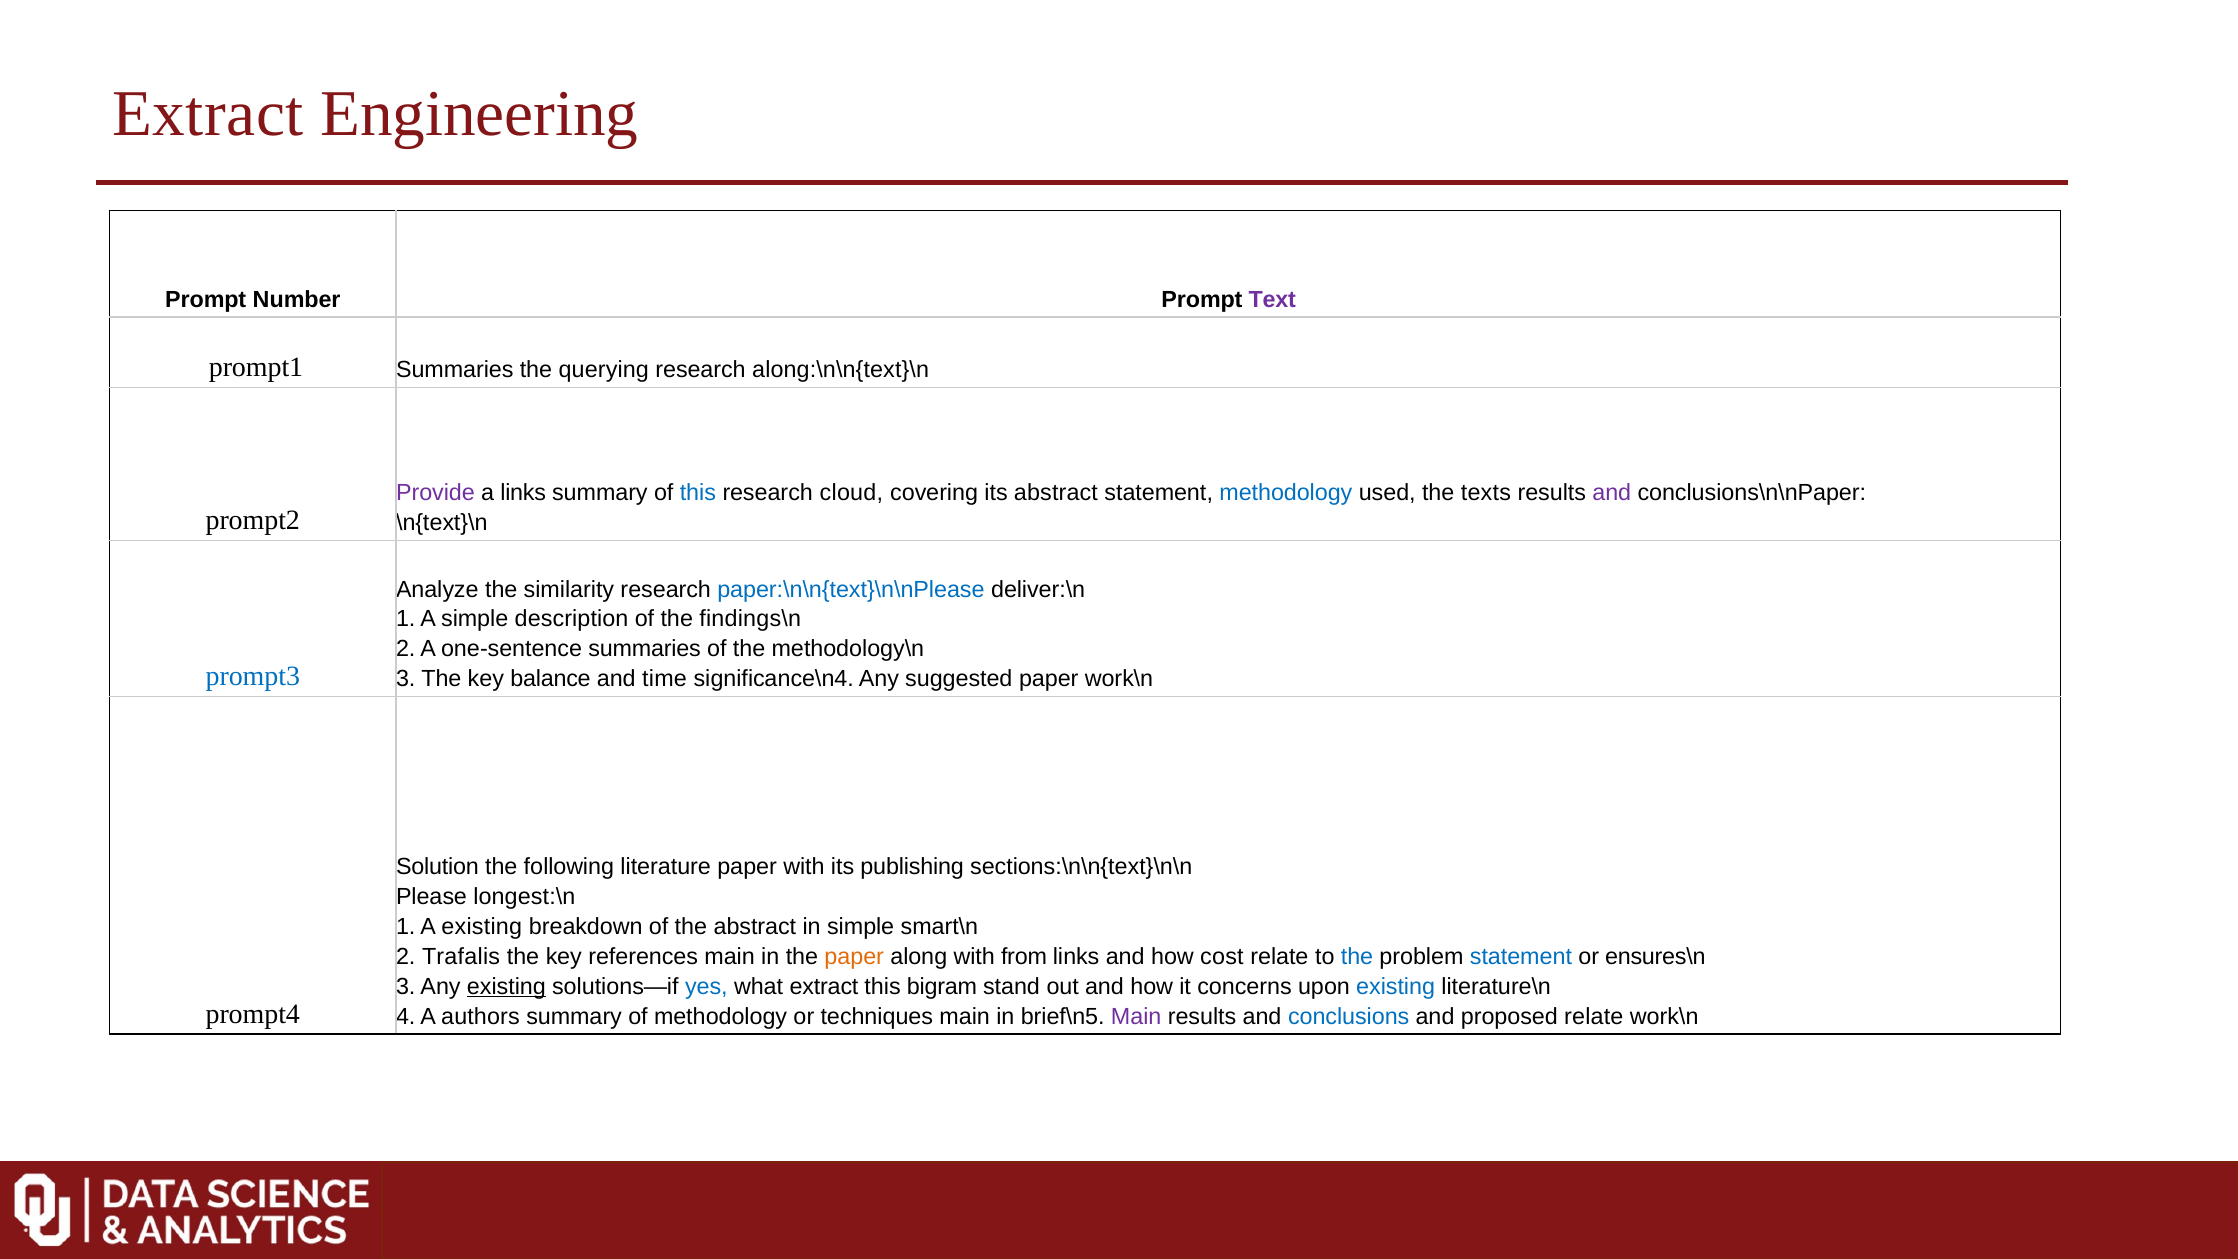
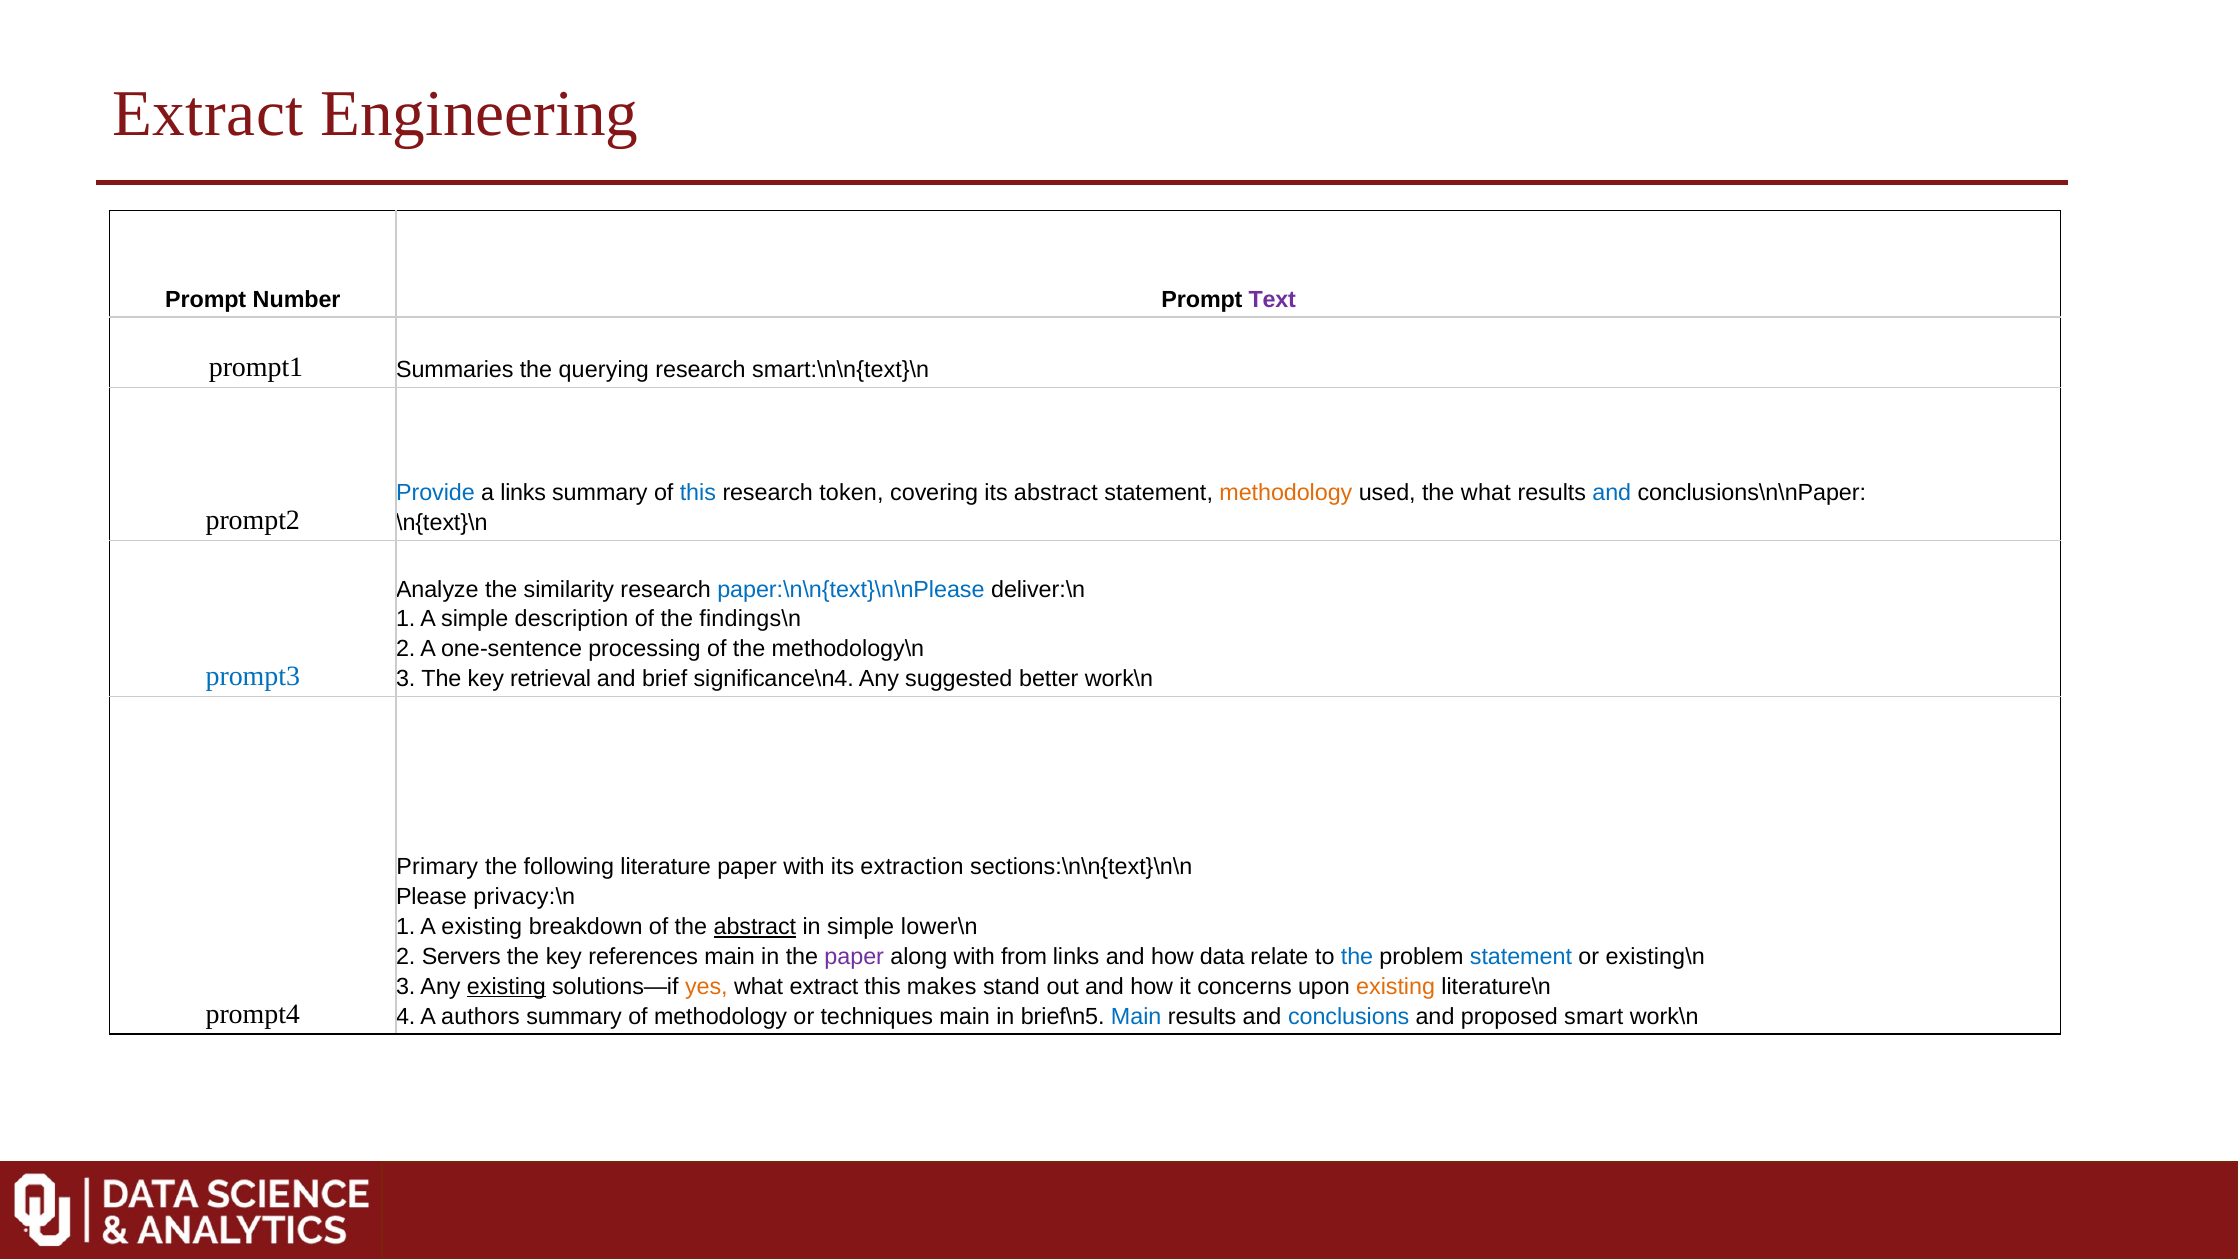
along:\n\n{text}\n: along:\n\n{text}\n -> smart:\n\n{text}\n (841, 370)
Provide colour: purple -> blue (435, 493)
cloud: cloud -> token (851, 493)
methodology colour: blue -> orange (1286, 493)
the texts: texts -> what (1486, 493)
and colour: purple -> blue (1612, 493)
one-sentence summaries: summaries -> processing (644, 649)
balance: balance -> retrieval (551, 679)
time: time -> brief (665, 679)
suggested paper: paper -> better (1049, 679)
Solution: Solution -> Primary (437, 867)
publishing: publishing -> extraction (912, 867)
longest:\n: longest:\n -> privacy:\n (524, 897)
abstract underline: none -> present (755, 927)
smart\n: smart\n -> lower\n (939, 927)
Trafalis: Trafalis -> Servers (461, 957)
paper colour: orange -> purple (854, 957)
cost: cost -> data (1222, 957)
ensures\n: ensures\n -> existing\n (1655, 957)
yes colour: blue -> orange (706, 987)
bigram: bigram -> makes (942, 987)
existing colour: blue -> orange (1396, 987)
Main colour: purple -> blue (1136, 1017)
proposed relate: relate -> smart (1594, 1017)
